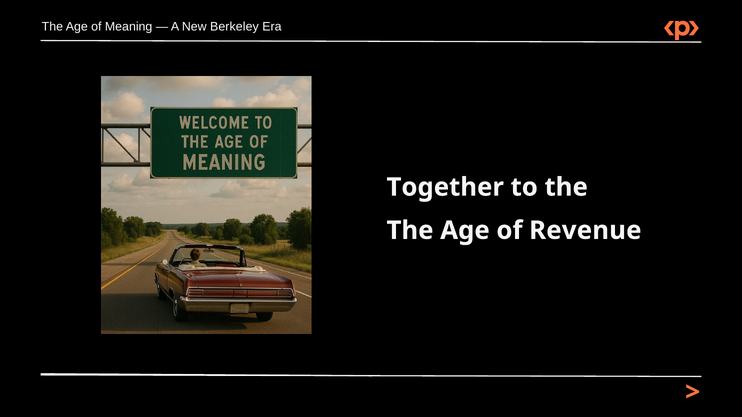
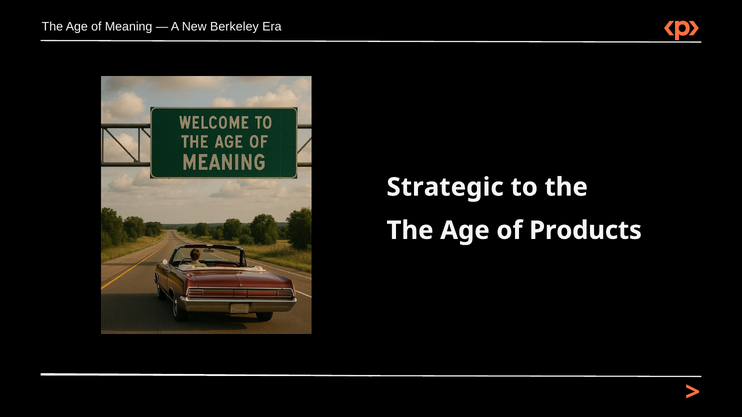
Together: Together -> Strategic (445, 187)
Revenue: Revenue -> Products (586, 231)
